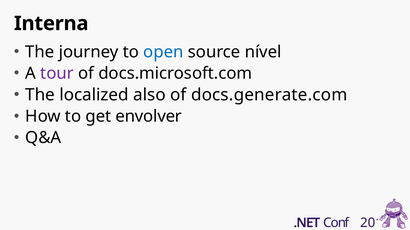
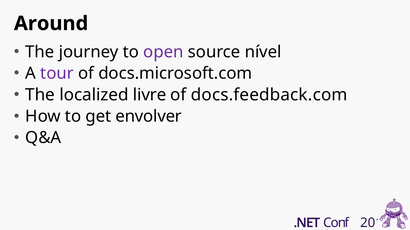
Interna: Interna -> Around (51, 24)
open colour: blue -> purple (163, 52)
also: also -> livre (150, 95)
docs.generate.com: docs.generate.com -> docs.feedback.com (269, 95)
